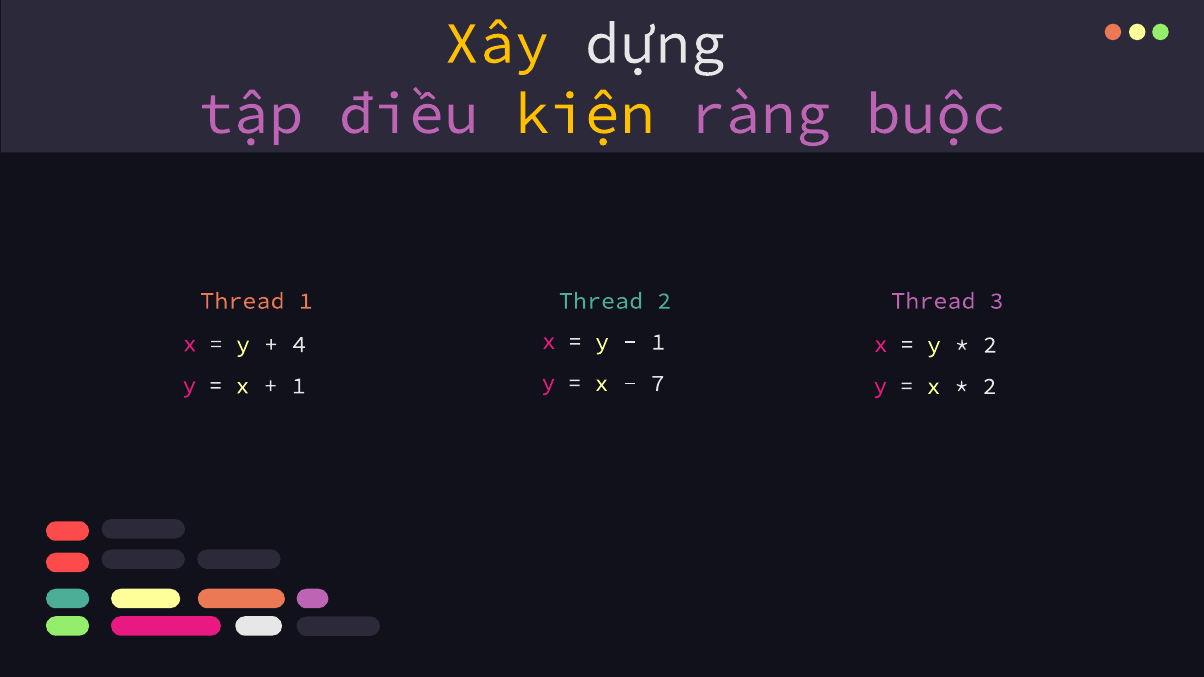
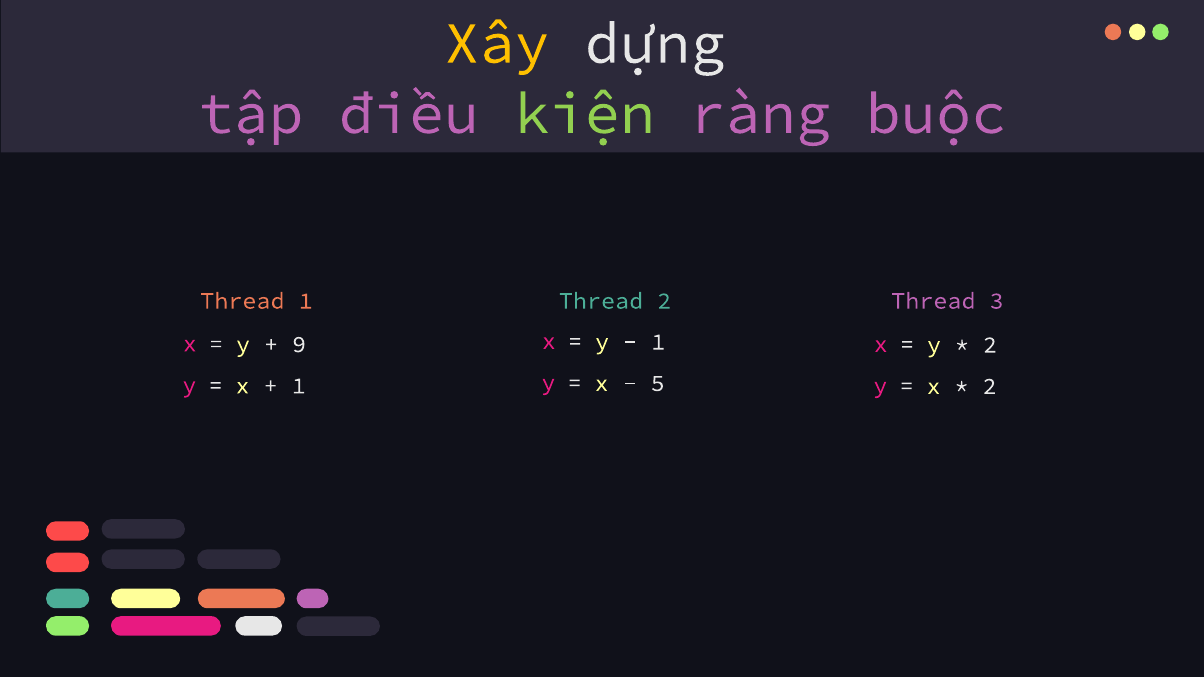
kiện colour: yellow -> light green (585, 114)
4: 4 -> 9 (299, 345)
7: 7 -> 5 (658, 383)
